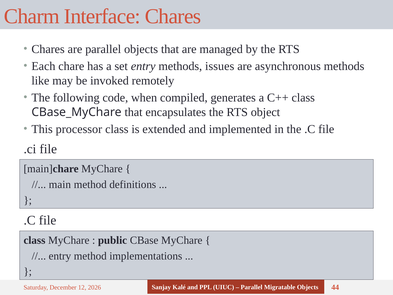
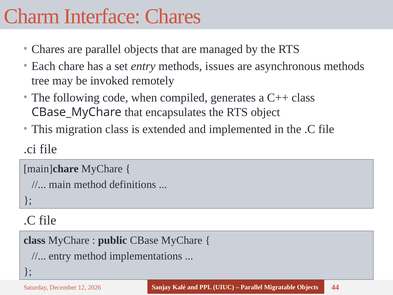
like: like -> tree (40, 81)
processor: processor -> migration (79, 129)
